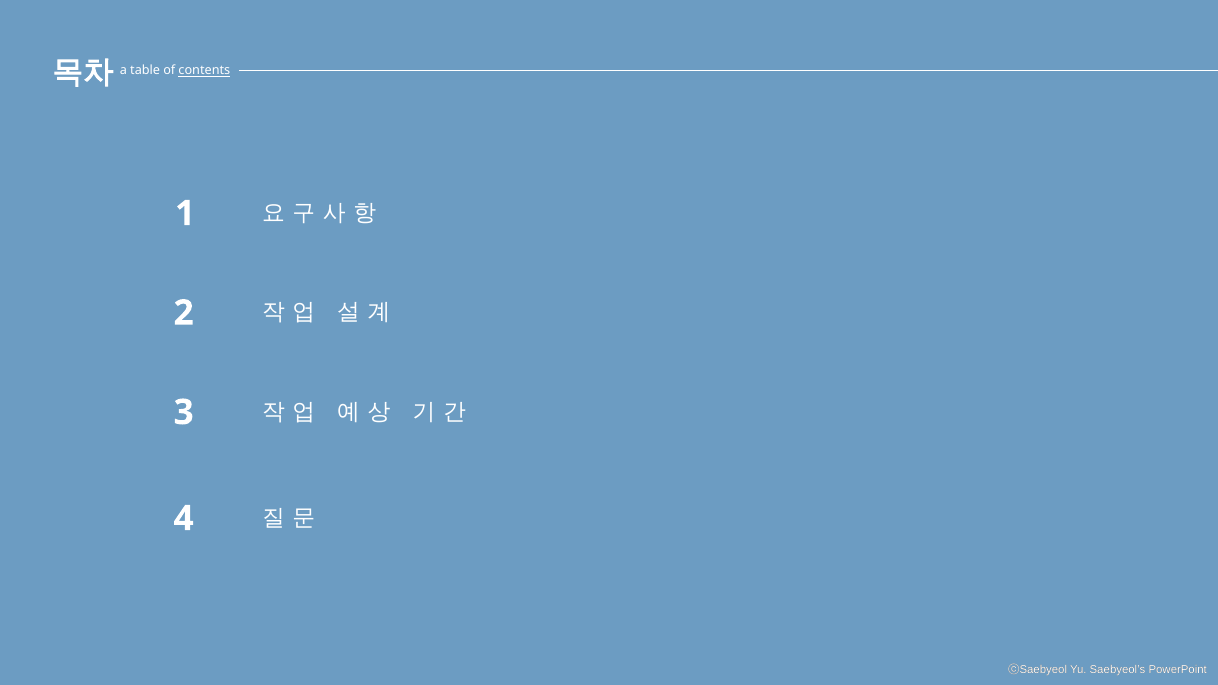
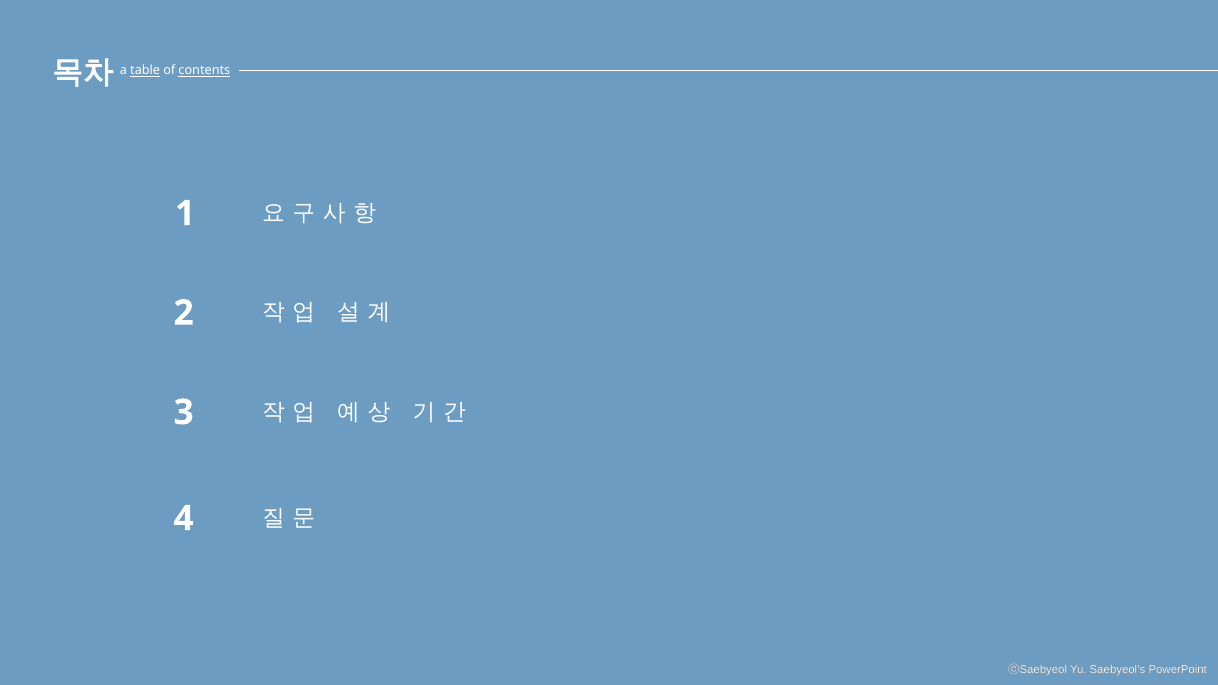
table underline: none -> present (145, 71)
